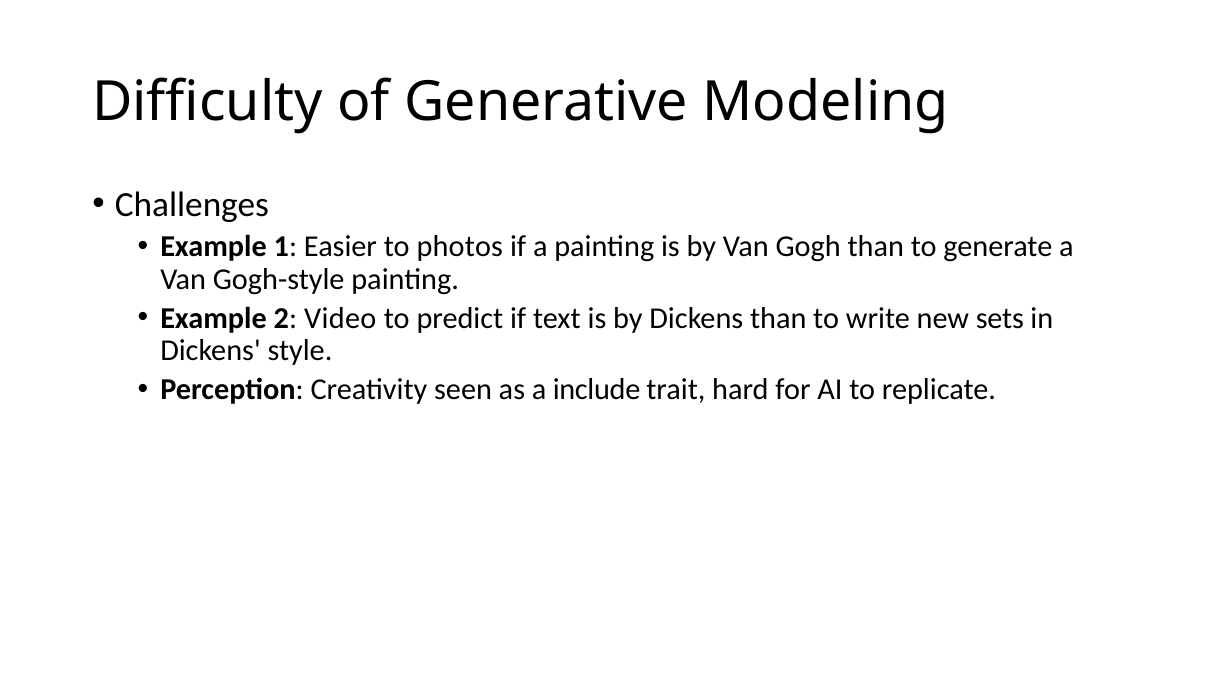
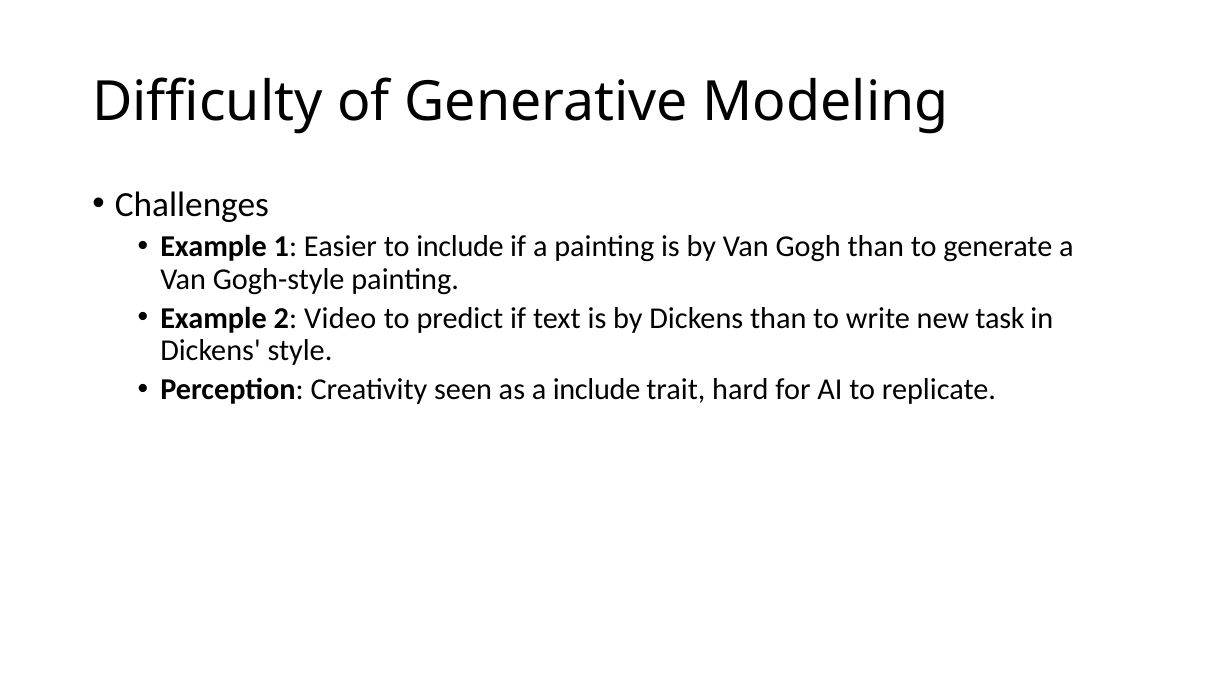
to photos: photos -> include (460, 246)
sets: sets -> task (1000, 318)
